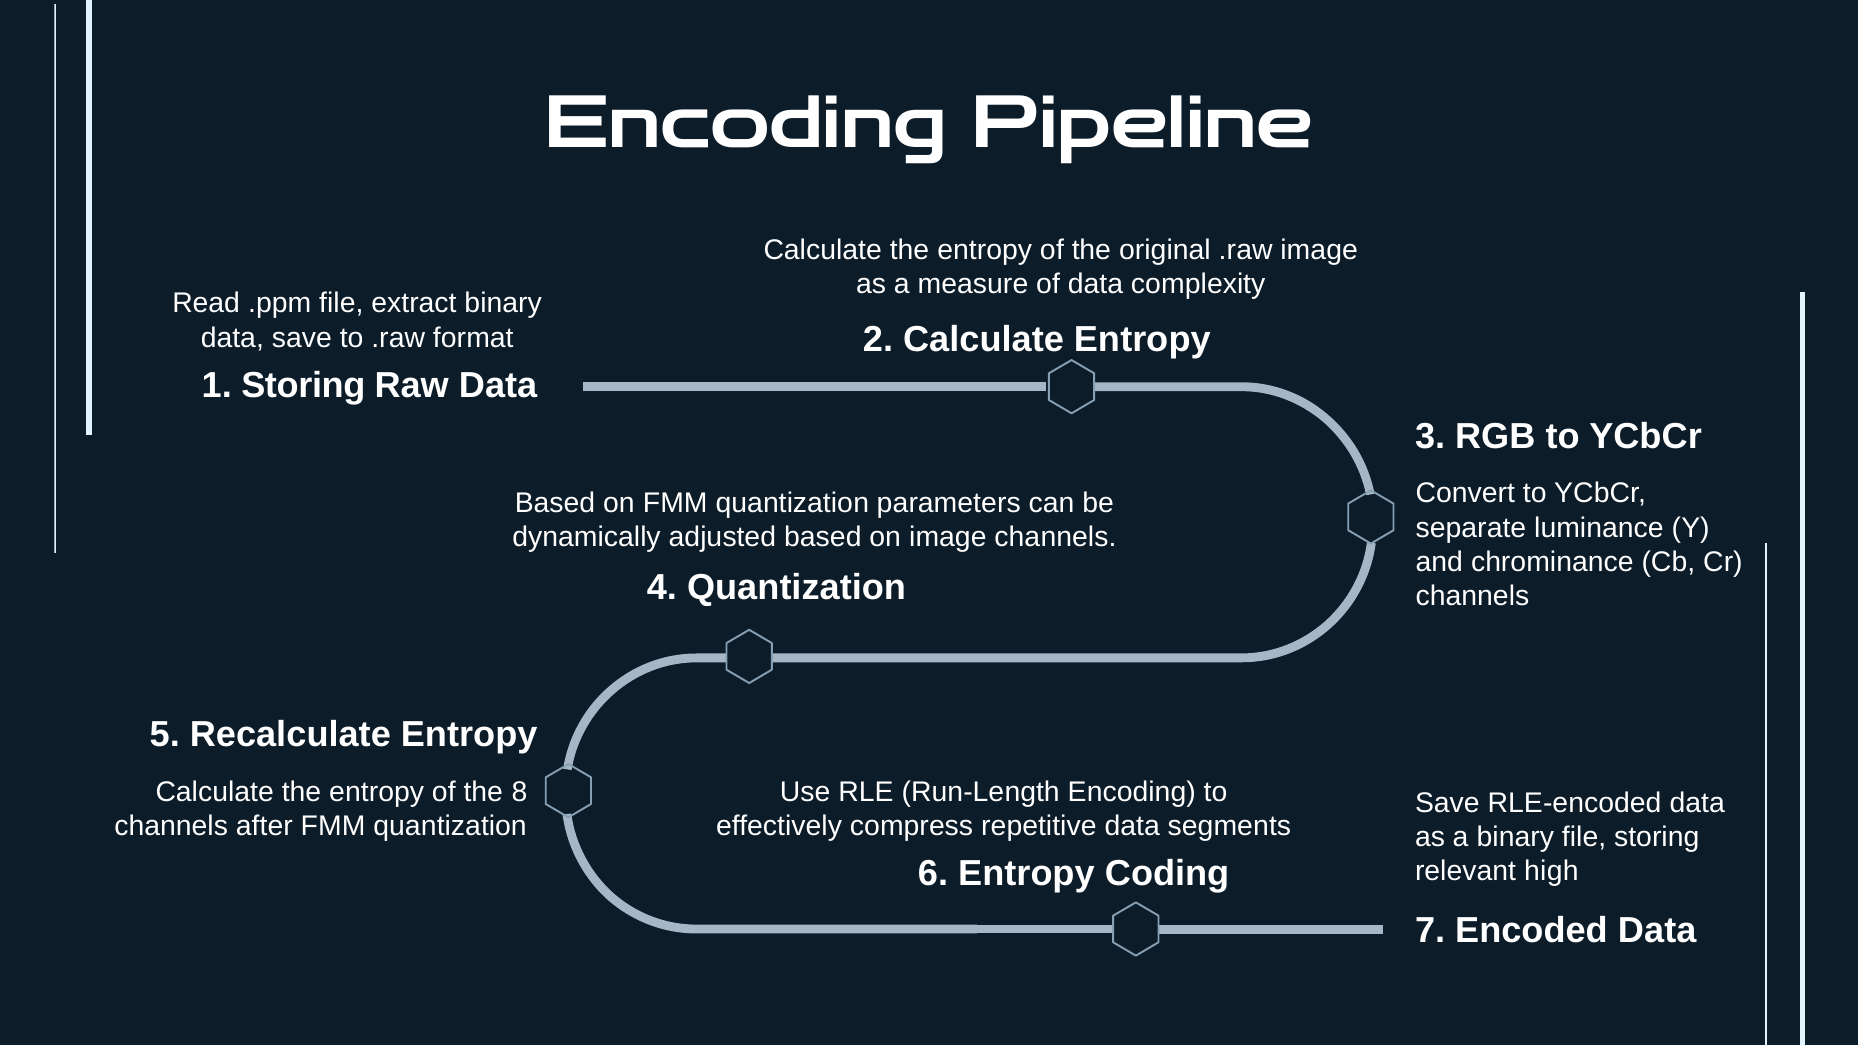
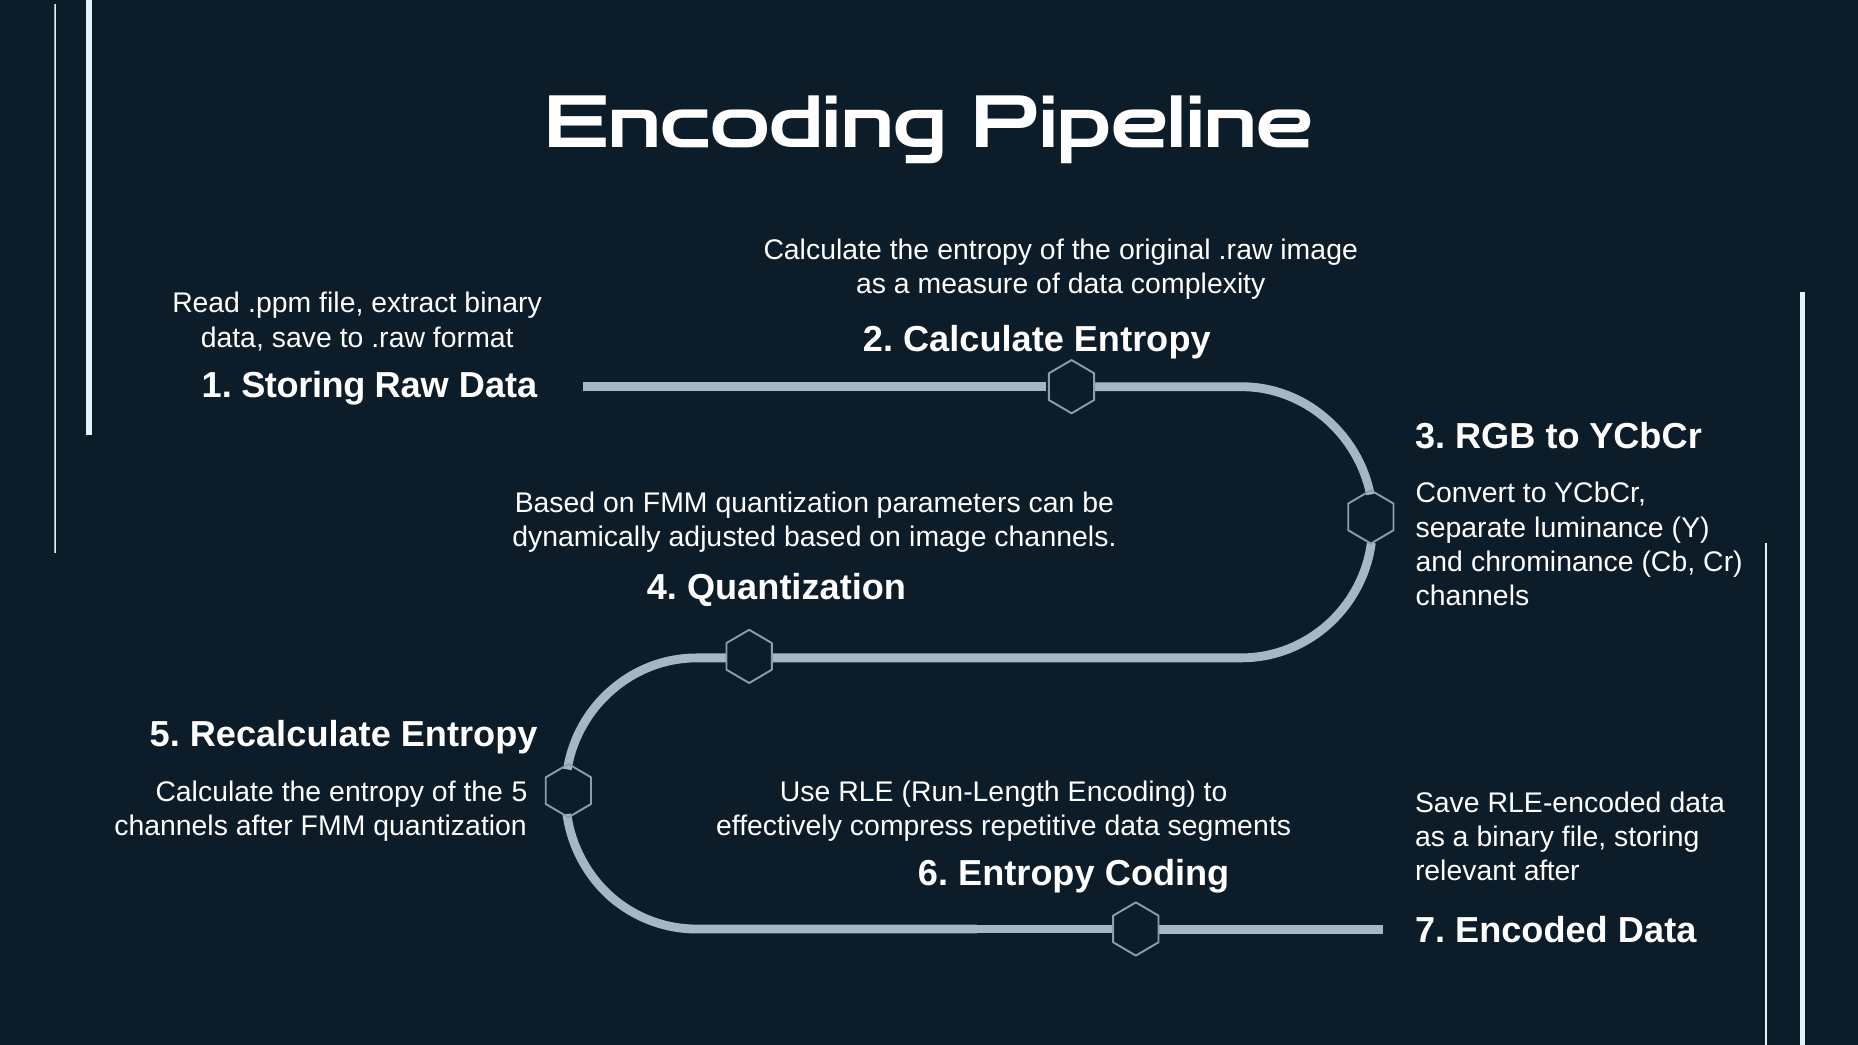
the 8: 8 -> 5 (519, 792)
relevant high: high -> after (1552, 871)
